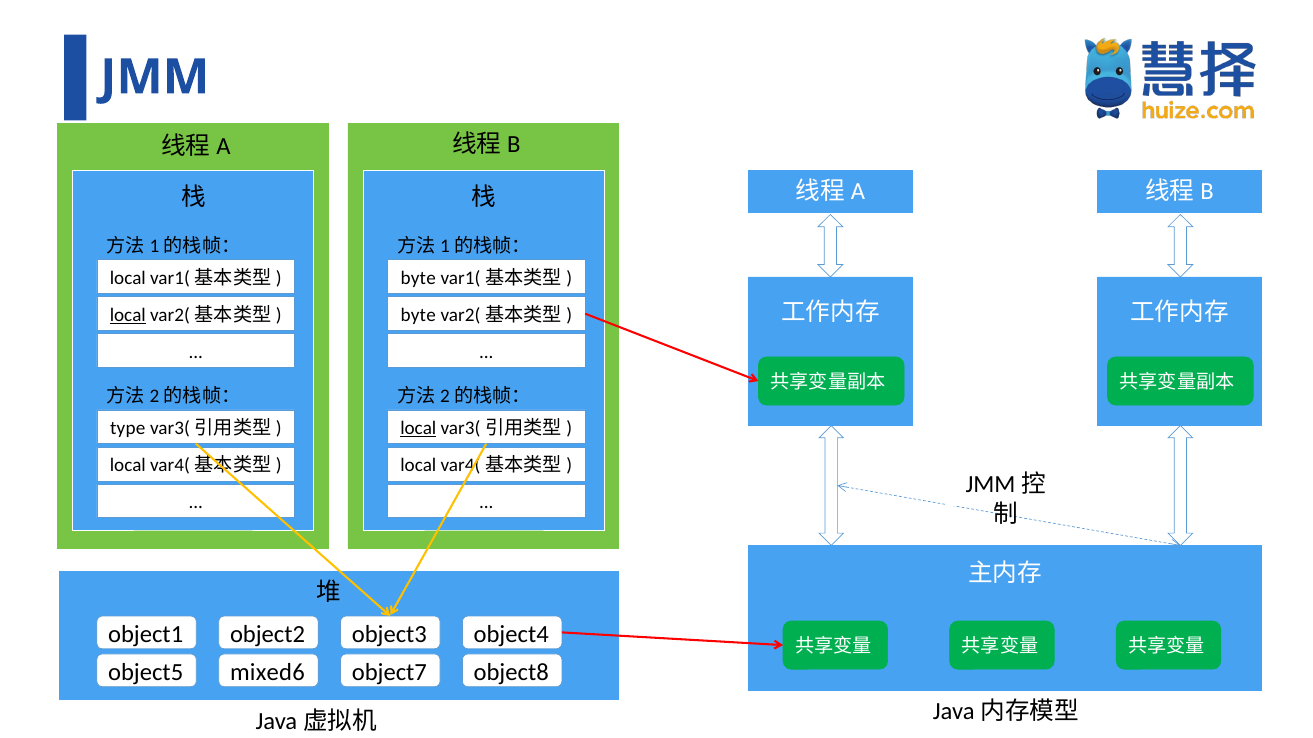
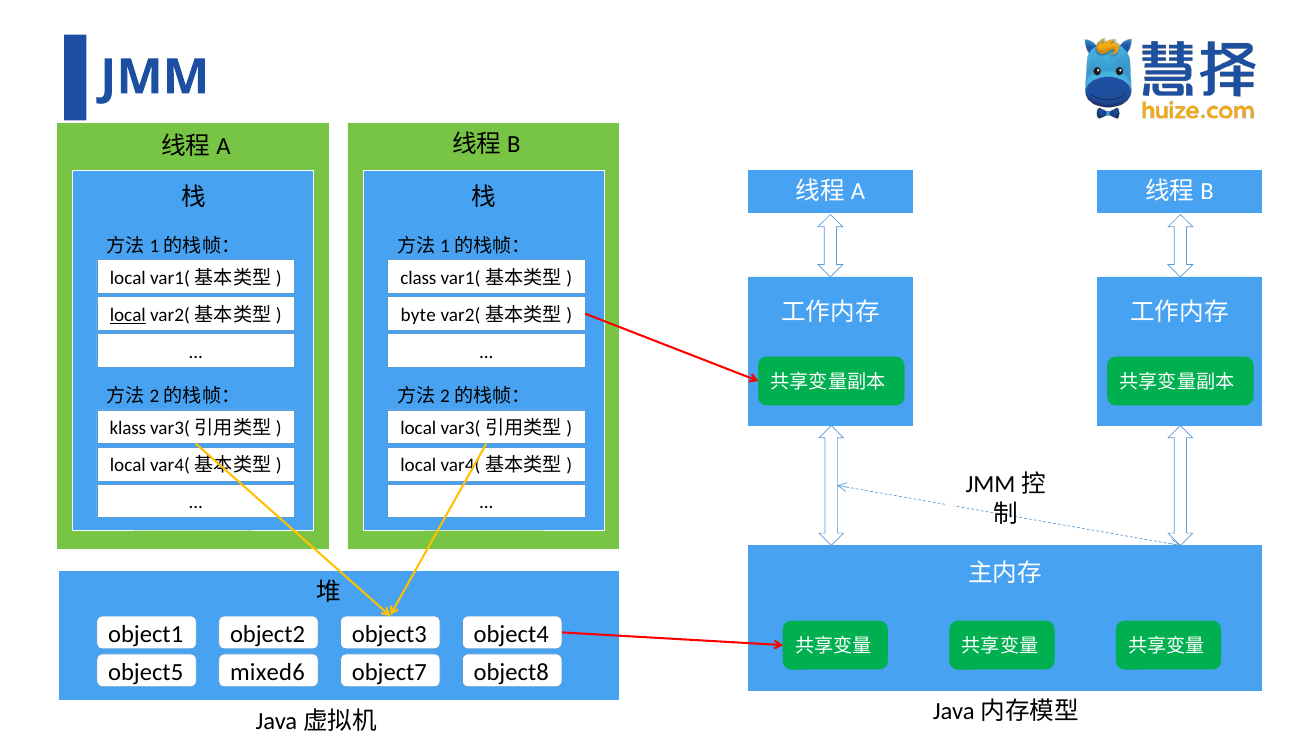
byte: byte -> class (418, 278)
type: type -> klass (128, 428)
local underline: present -> none (418, 428)
